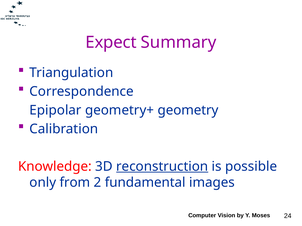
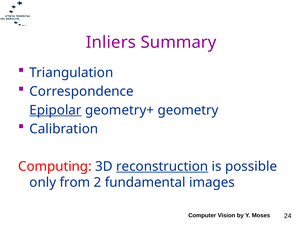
Expect: Expect -> Inliers (111, 42)
Epipolar underline: none -> present (55, 110)
Knowledge: Knowledge -> Computing (55, 167)
